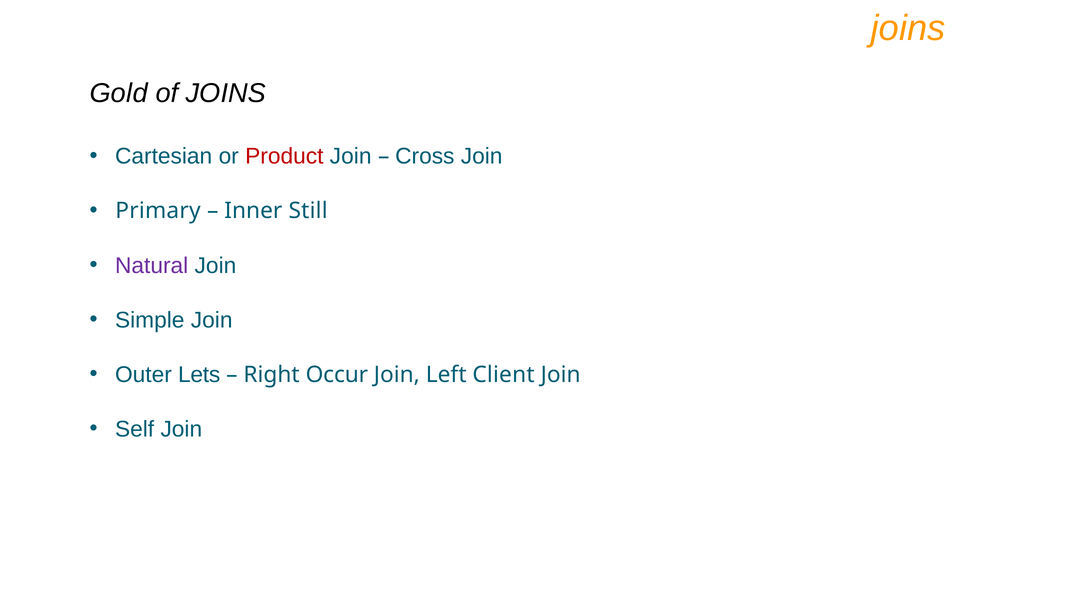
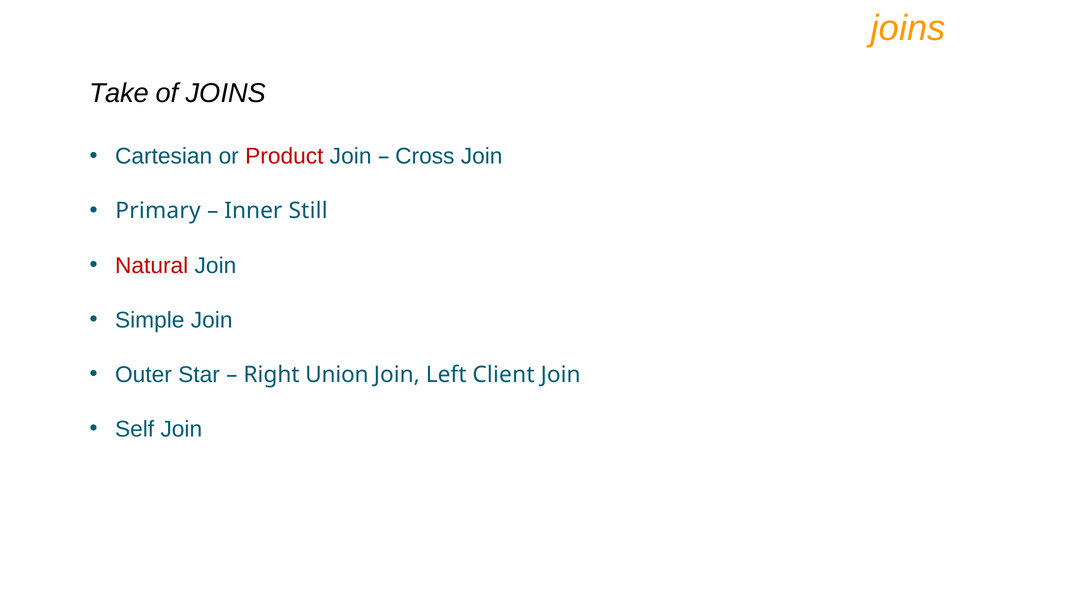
Gold: Gold -> Take (119, 93)
Natural colour: purple -> red (152, 266)
Lets: Lets -> Star (199, 375)
Occur: Occur -> Union (337, 375)
